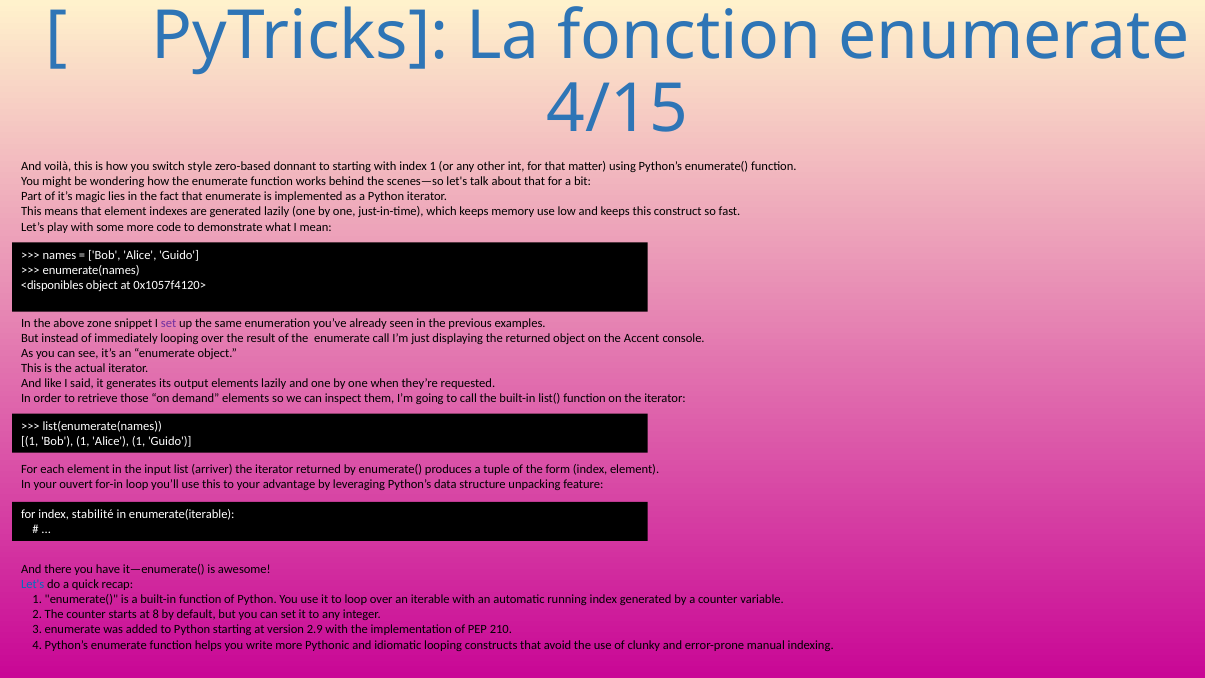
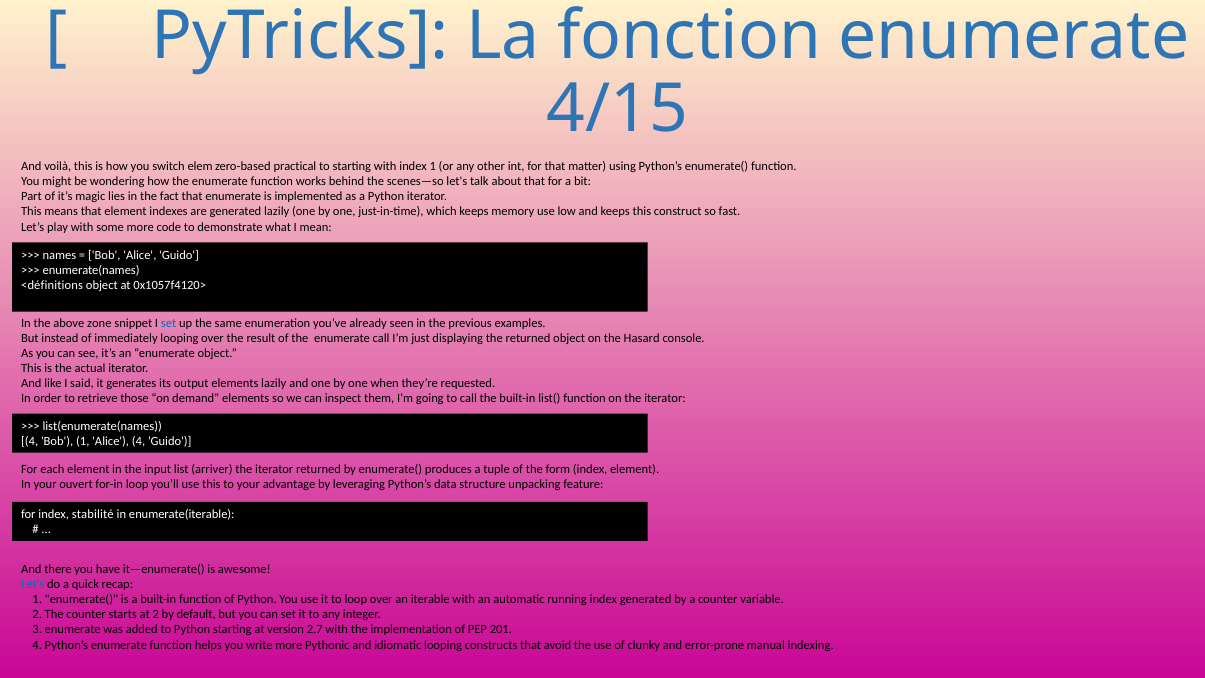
style: style -> elem (200, 166)
donnant: donnant -> practical (295, 166)
<disponibles: <disponibles -> <définitions (52, 285)
set colour: purple -> blue (169, 323)
Accent: Accent -> Hasard (642, 338)
1: 1 -> 4 (30, 441)
Alice 1: 1 -> 4 (139, 441)
at 8: 8 -> 2 (156, 615)
2.9: 2.9 -> 2.7 (315, 630)
210: 210 -> 201 (501, 630)
